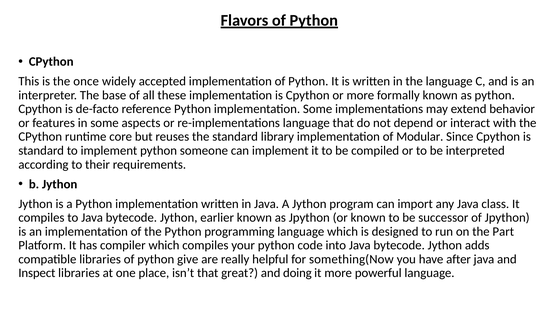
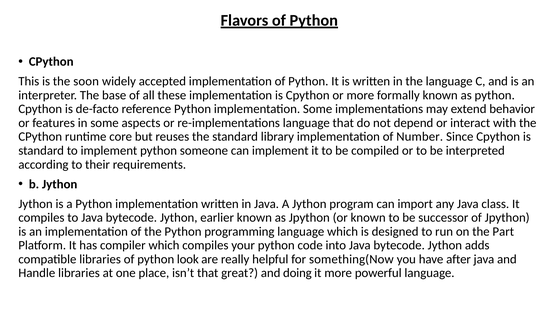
once: once -> soon (86, 81)
Modular: Modular -> Number (420, 137)
give: give -> look (188, 259)
Inspect: Inspect -> Handle (37, 273)
